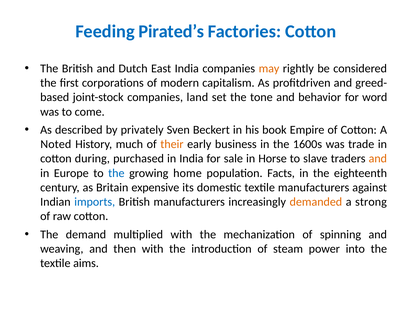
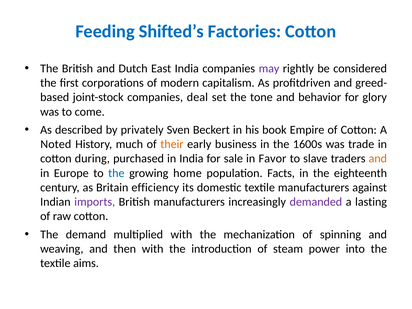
Pirated’s: Pirated’s -> Shifted’s (171, 31)
may colour: orange -> purple (269, 68)
land: land -> deal (197, 97)
word: word -> glory (375, 97)
Horse: Horse -> Favor (272, 159)
expensive: expensive -> efficiency (155, 188)
imports colour: blue -> purple (95, 202)
demanded colour: orange -> purple (316, 202)
strong: strong -> lasting (371, 202)
